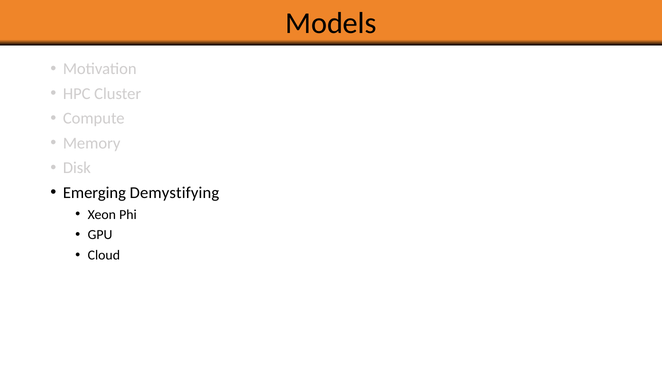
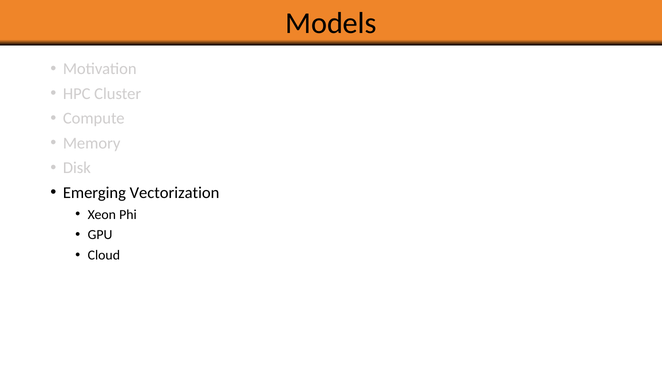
Demystifying: Demystifying -> Vectorization (175, 193)
